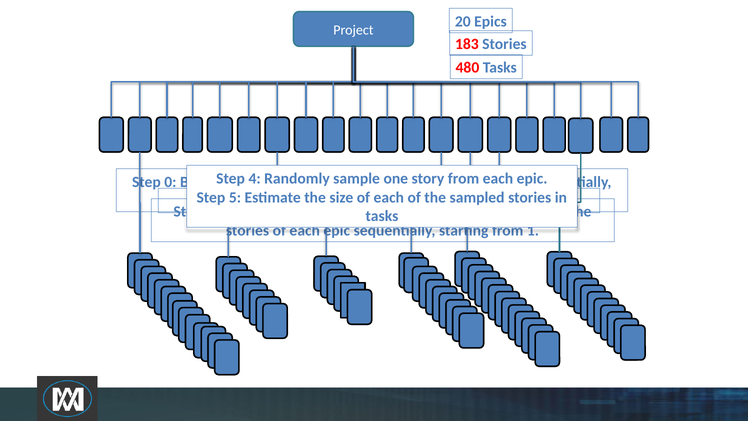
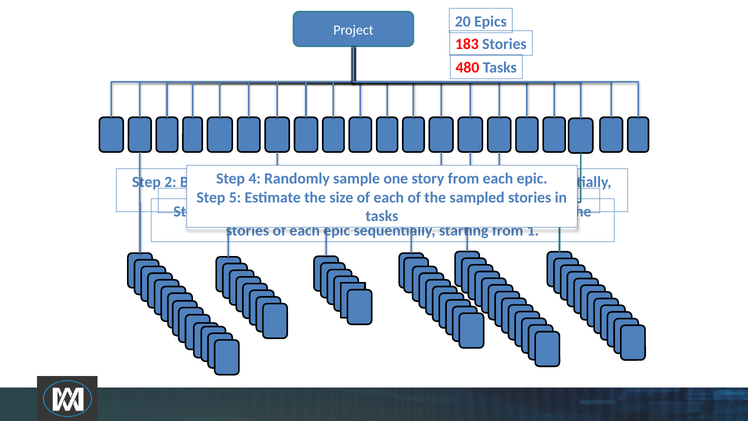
0: 0 -> 2 (170, 182)
